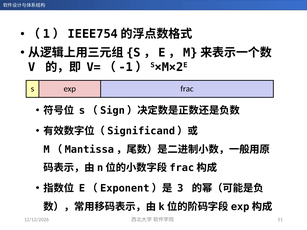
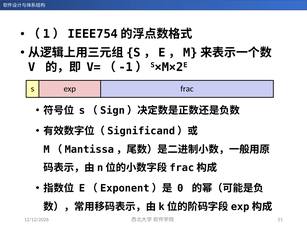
3: 3 -> 0 (180, 189)
